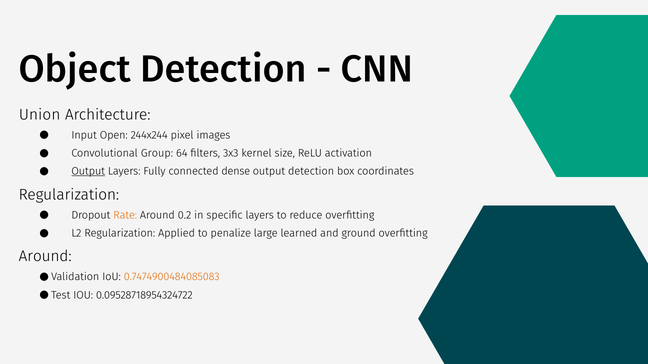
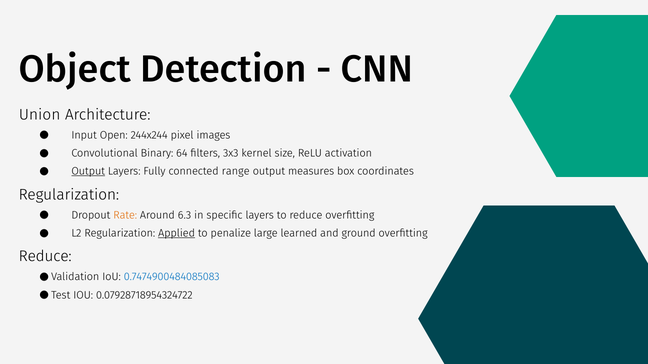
Group: Group -> Binary (157, 153)
dense: dense -> range (236, 172)
output detection: detection -> measures (311, 172)
0.2: 0.2 -> 6.3 (184, 215)
Applied underline: none -> present (177, 233)
Around: Around -> Reduce (45, 257)
0.7474900484085083 colour: orange -> blue (172, 277)
0.09528718954324722: 0.09528718954324722 -> 0.07928718954324722 (144, 295)
